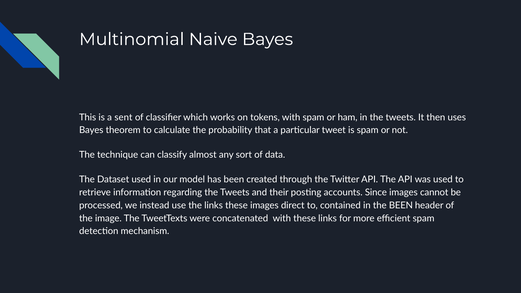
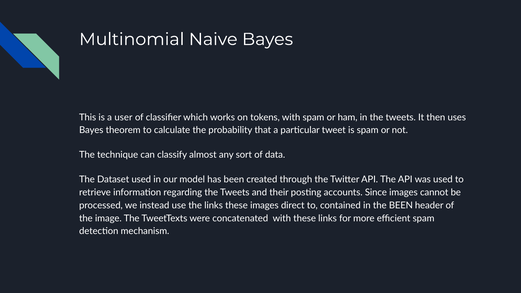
sent: sent -> user (123, 117)
